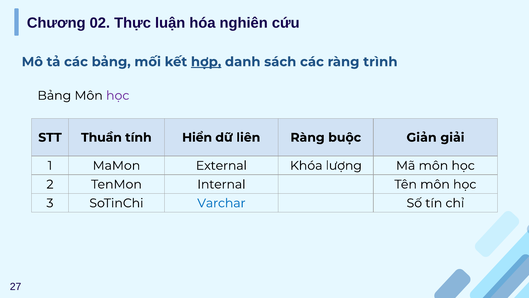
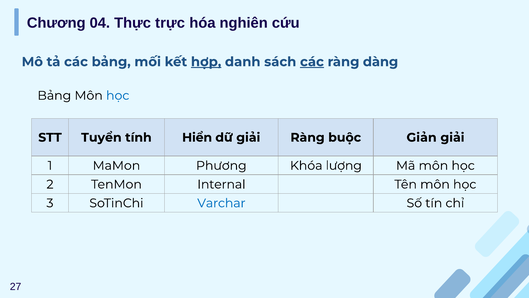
02: 02 -> 04 (100, 23)
luận: luận -> trực (170, 23)
các underline: none -> present (312, 62)
trình: trình -> dàng (381, 62)
học colour: purple -> blue (118, 95)
Thuần: Thuần -> Tuyển (101, 137)
dữ liên: liên -> giải (248, 137)
External: External -> Phương (221, 165)
